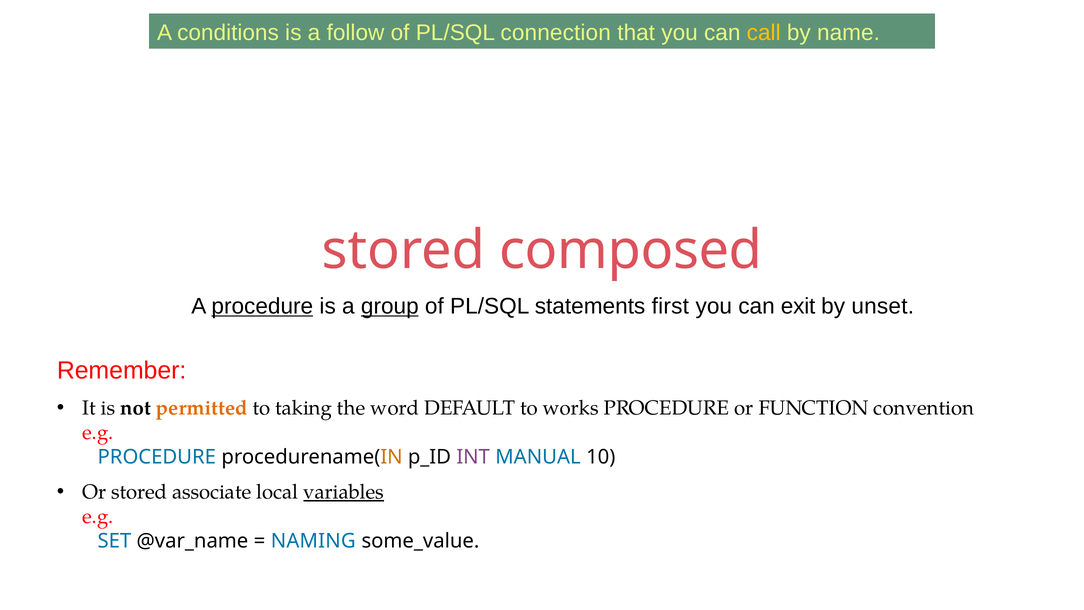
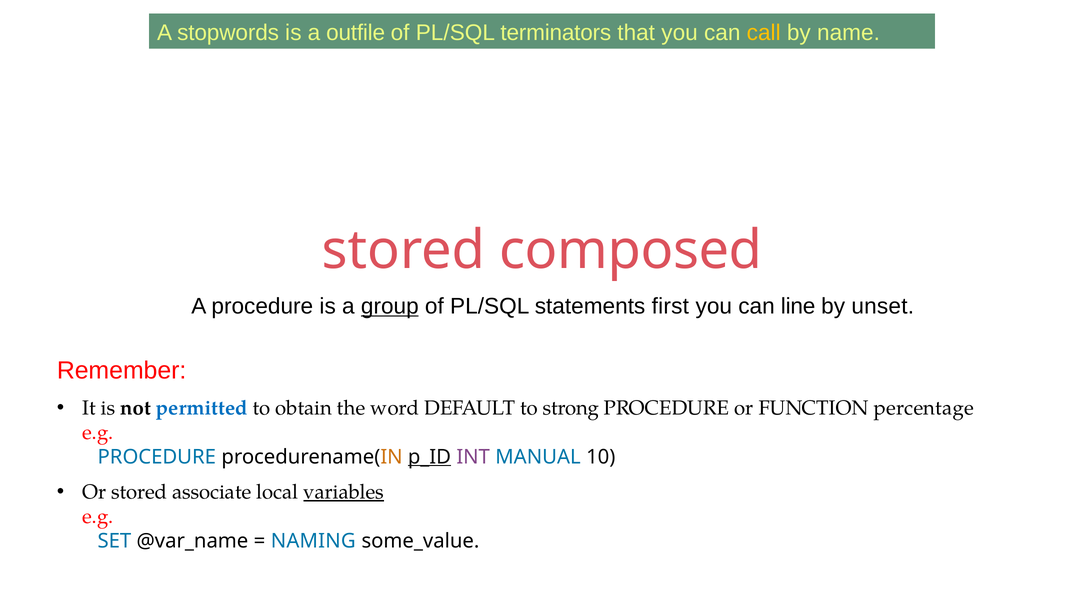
conditions: conditions -> stopwords (228, 33)
follow: follow -> outfile (356, 33)
connection: connection -> terminators (556, 33)
procedure underline: present -> none (262, 306)
exit: exit -> line (798, 306)
permitted colour: orange -> blue (202, 408)
taking: taking -> obtain (304, 408)
works: works -> strong (571, 408)
convention: convention -> percentage (924, 408)
p_ID underline: none -> present (429, 457)
